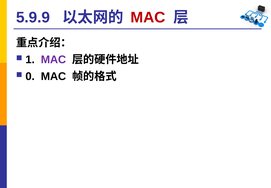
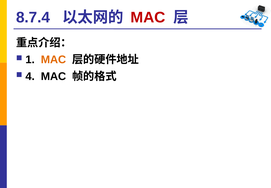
5.9.9: 5.9.9 -> 8.7.4 (33, 17)
MAC colour: purple -> orange (54, 60)
0: 0 -> 4 (30, 76)
